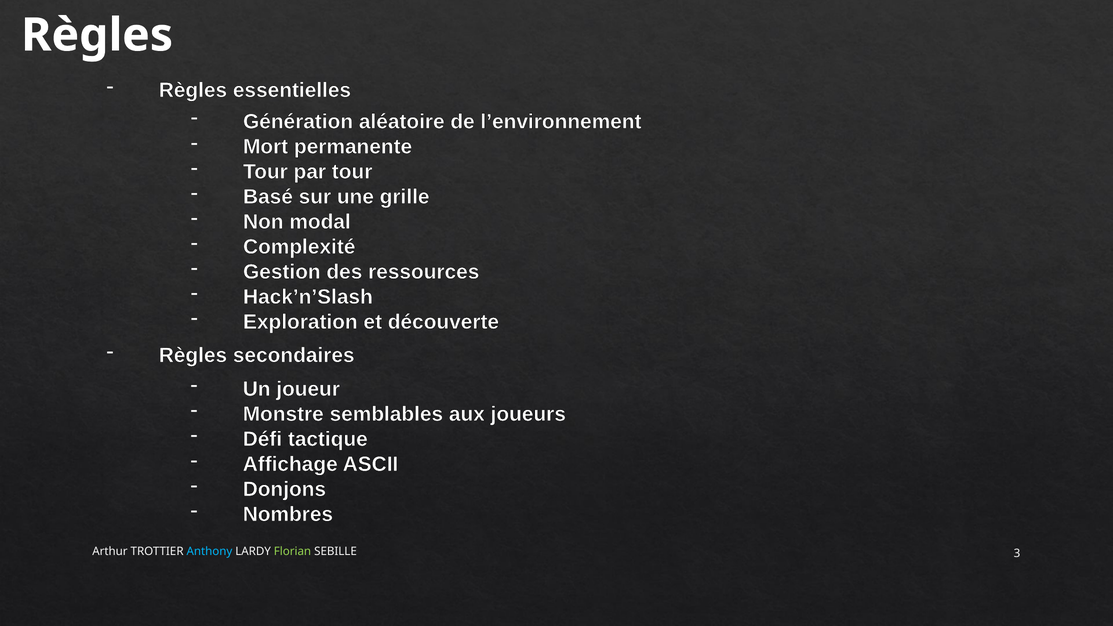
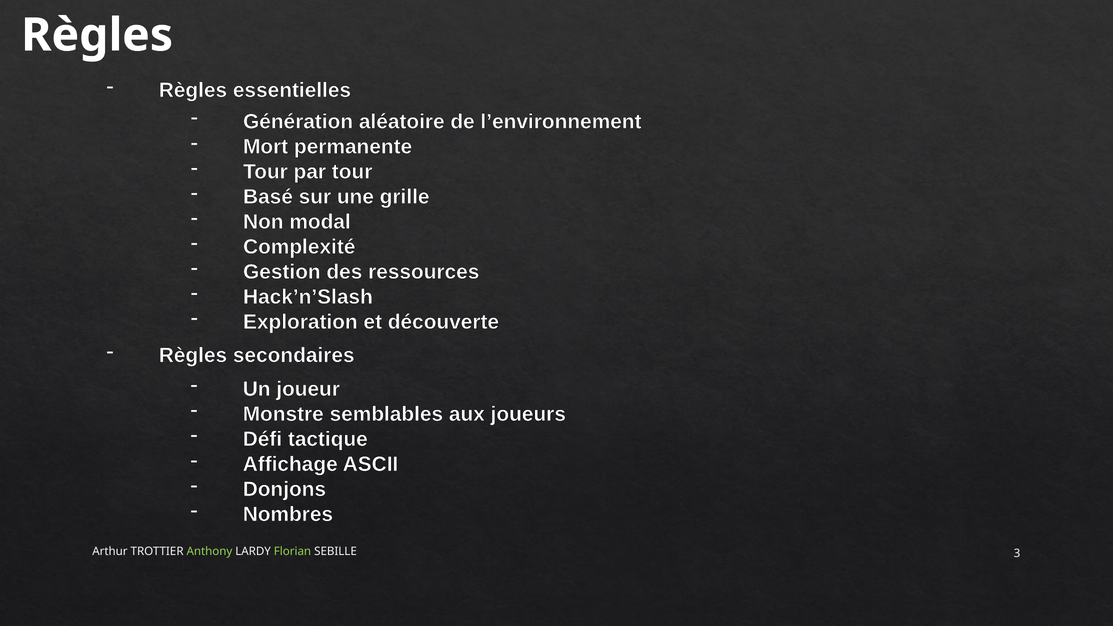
Anthony colour: light blue -> light green (209, 551)
